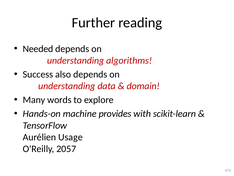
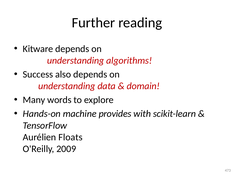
Needed: Needed -> Kitware (38, 49)
Usage: Usage -> Floats (70, 137)
2057: 2057 -> 2009 (66, 148)
